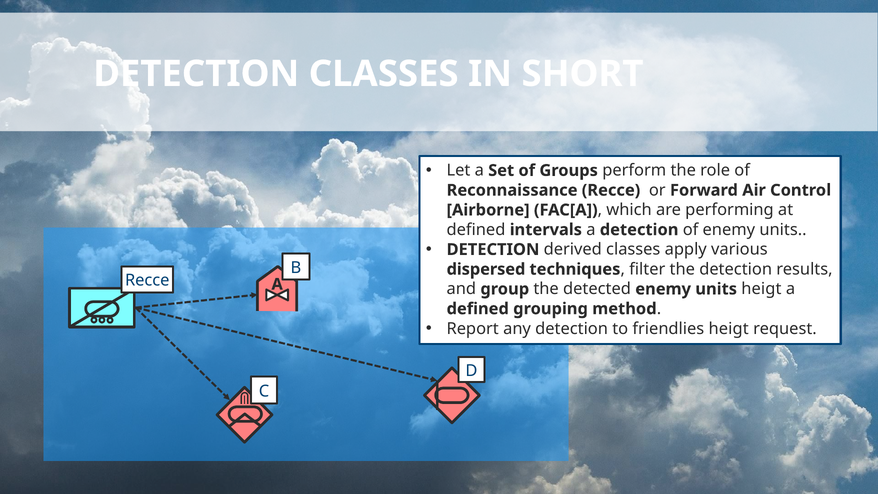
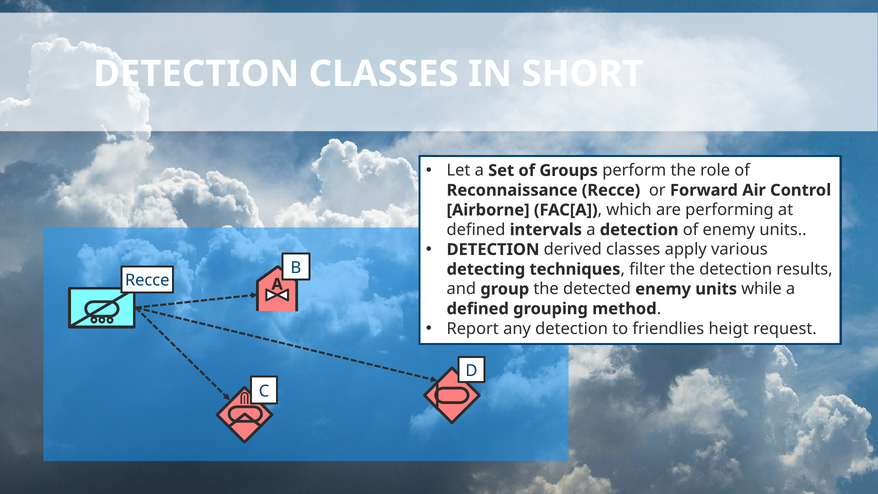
dispersed: dispersed -> detecting (486, 269)
units heigt: heigt -> while (761, 289)
